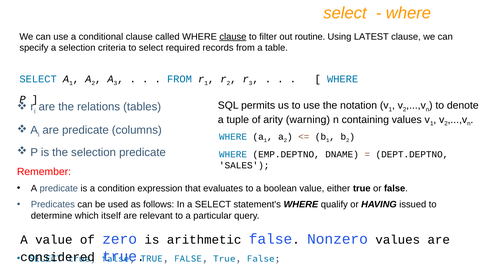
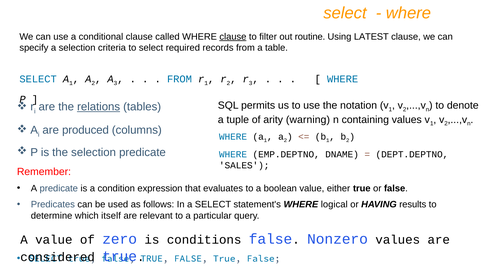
relations underline: none -> present (99, 107)
are predicate: predicate -> produced (85, 130)
qualify: qualify -> logical (334, 205)
issued: issued -> results (413, 205)
arithmetic: arithmetic -> conditions (204, 240)
